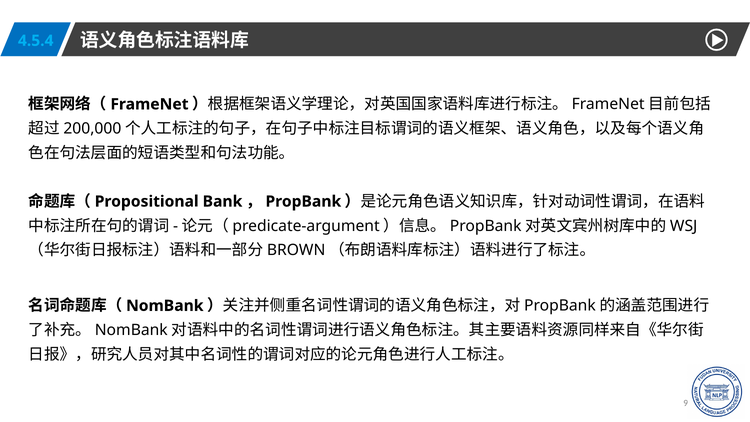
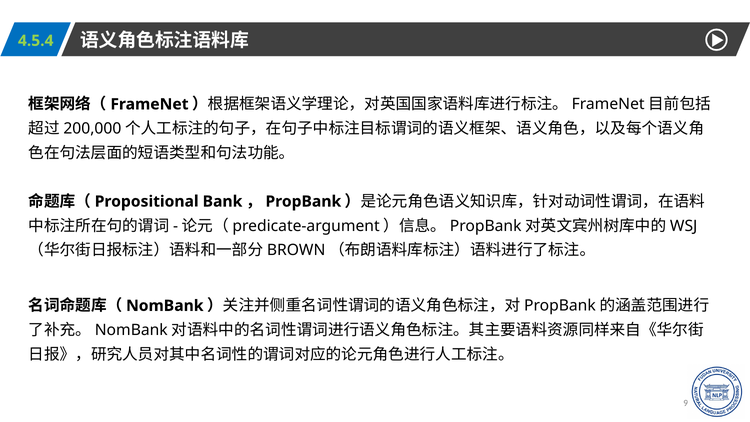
4.5.4 colour: light blue -> light green (36, 41)
